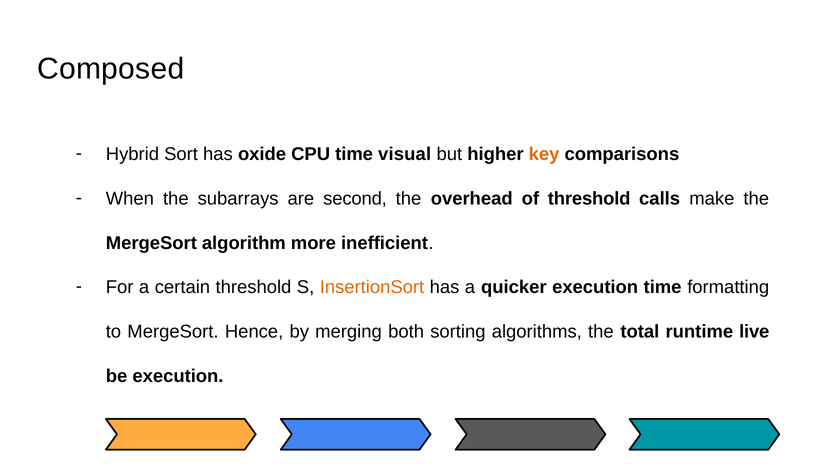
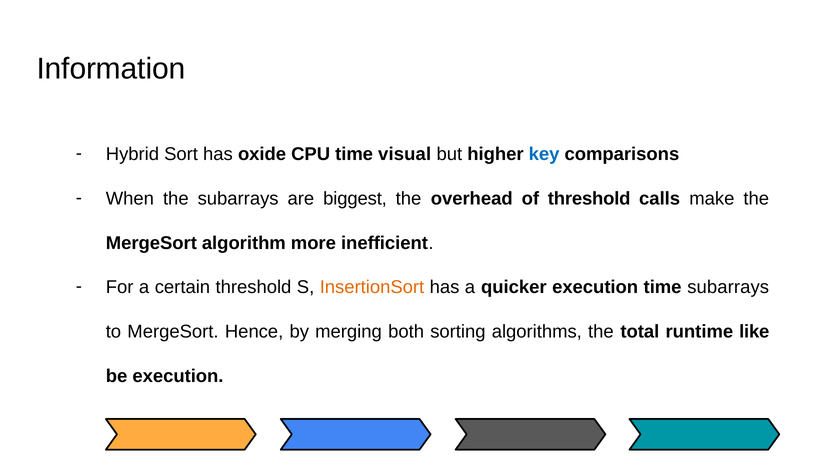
Composed: Composed -> Information (111, 69)
key colour: orange -> blue (544, 154)
second: second -> biggest (355, 199)
time formatting: formatting -> subarrays (728, 287)
live: live -> like (754, 332)
